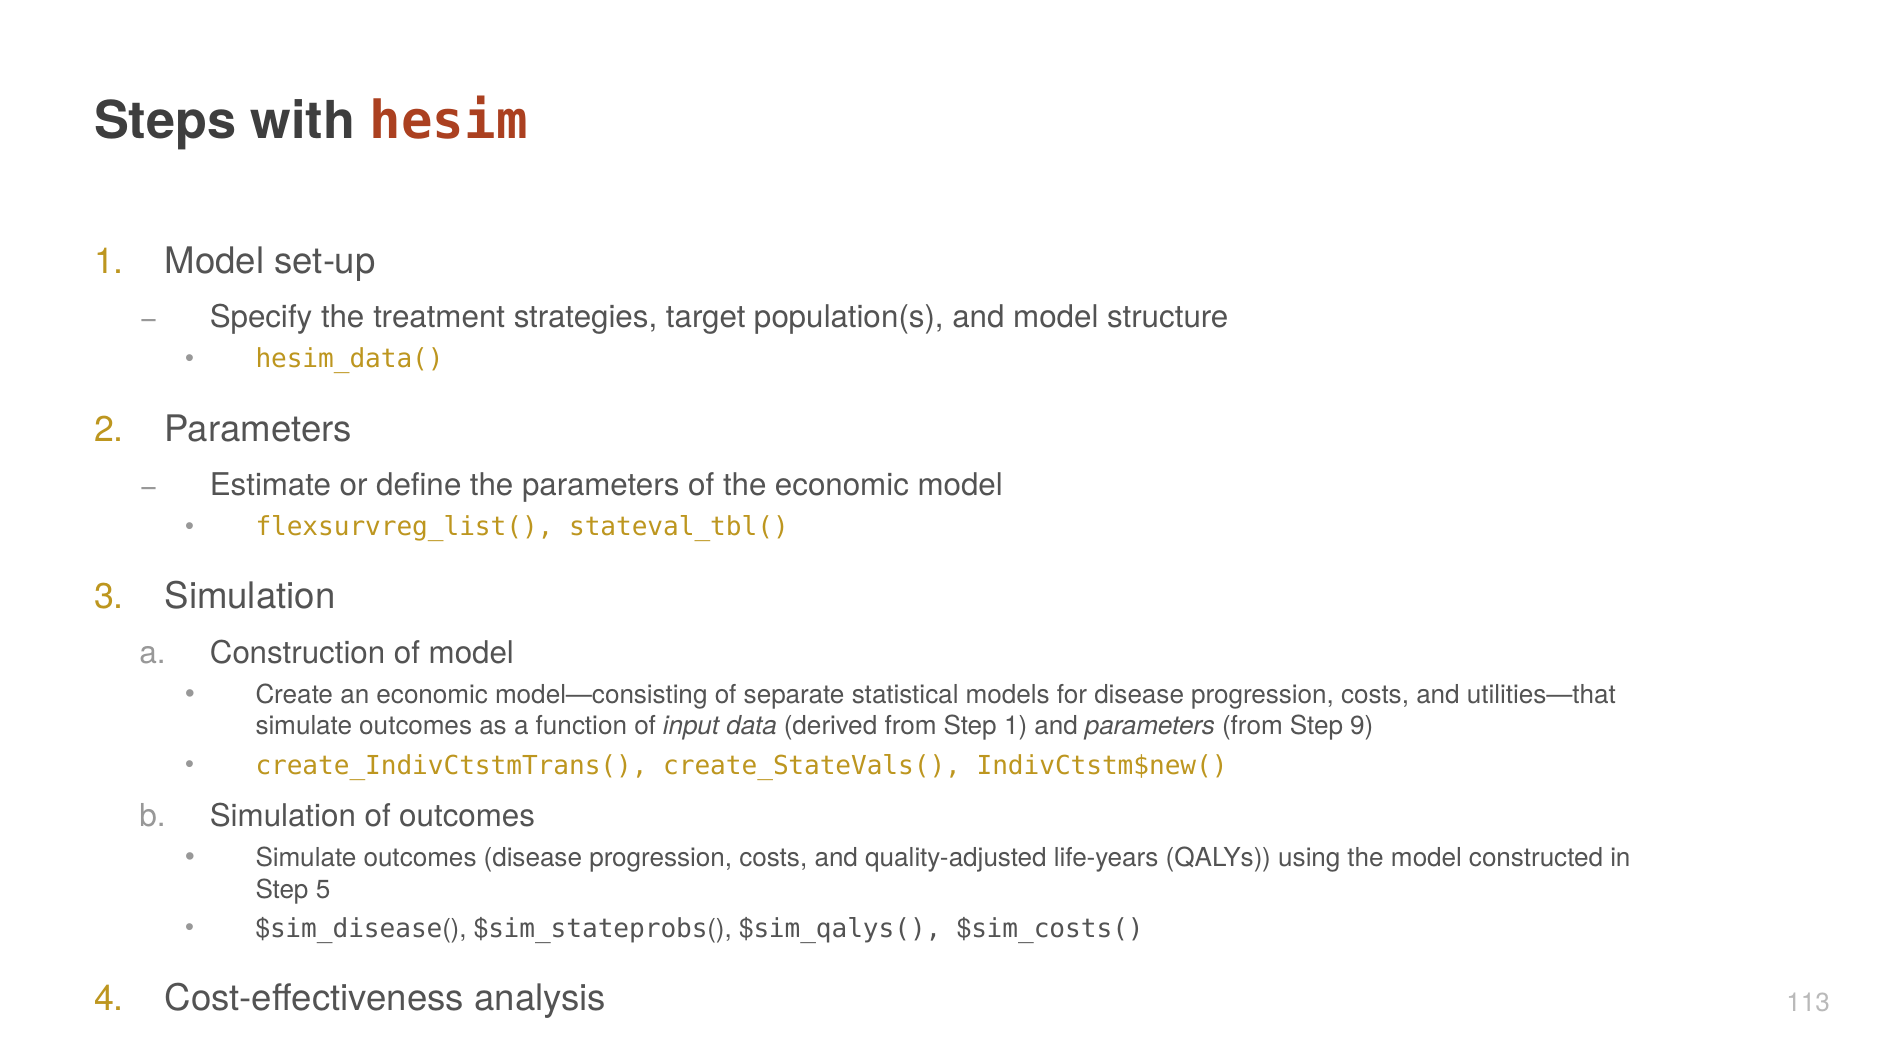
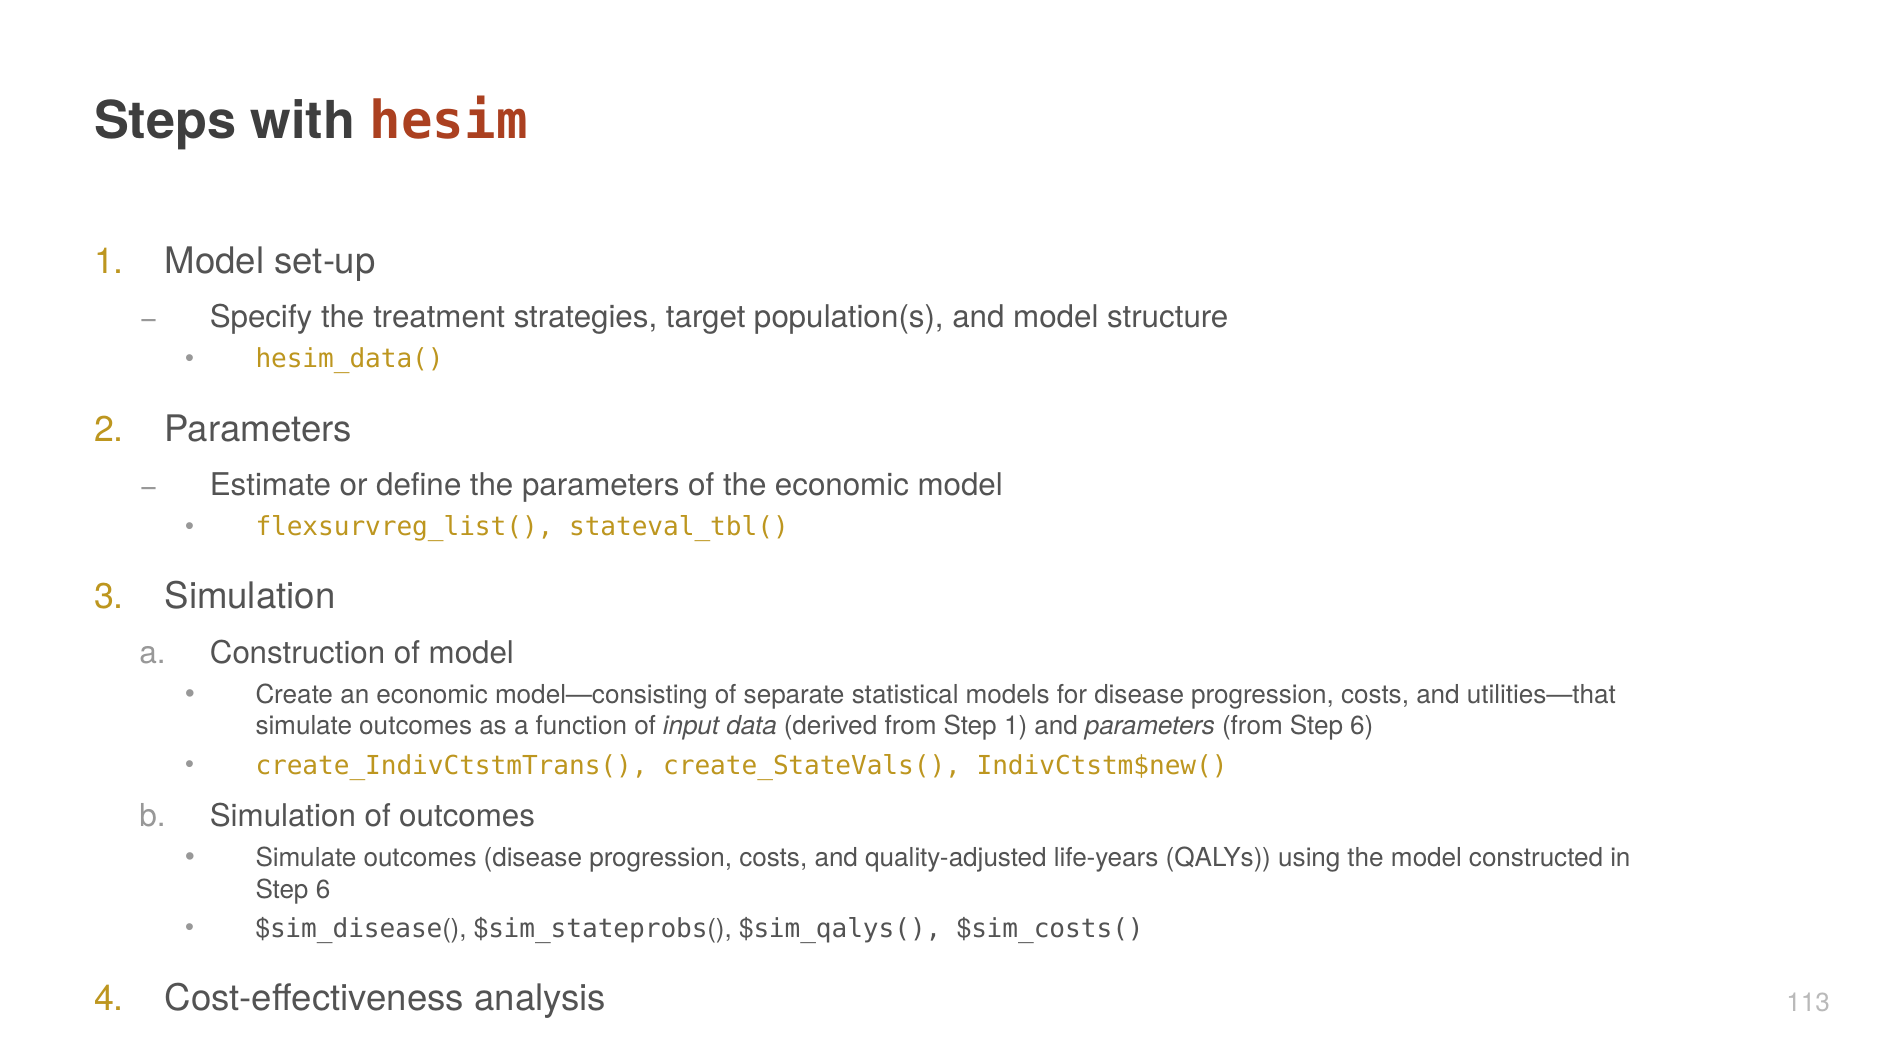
from Step 9: 9 -> 6 (1362, 726)
5: 5 -> 6 (323, 890)
